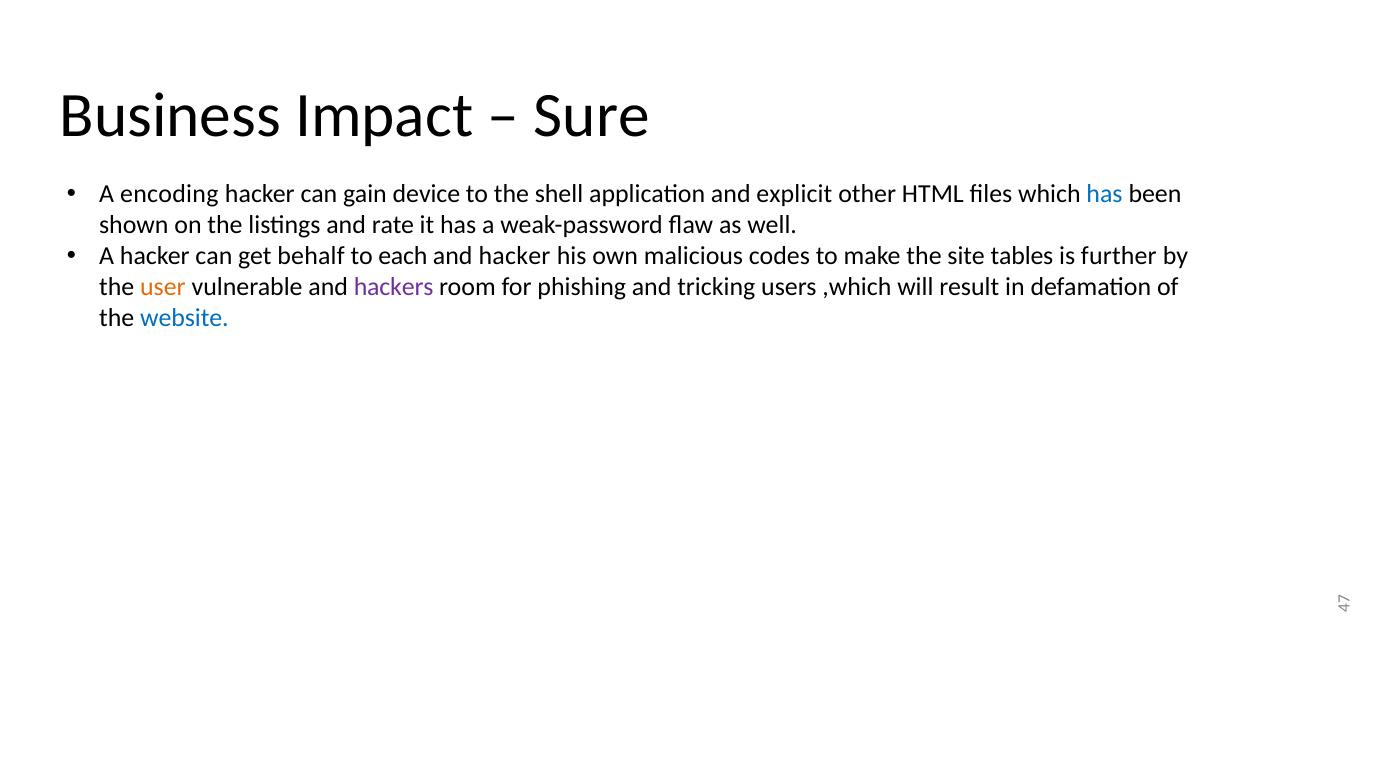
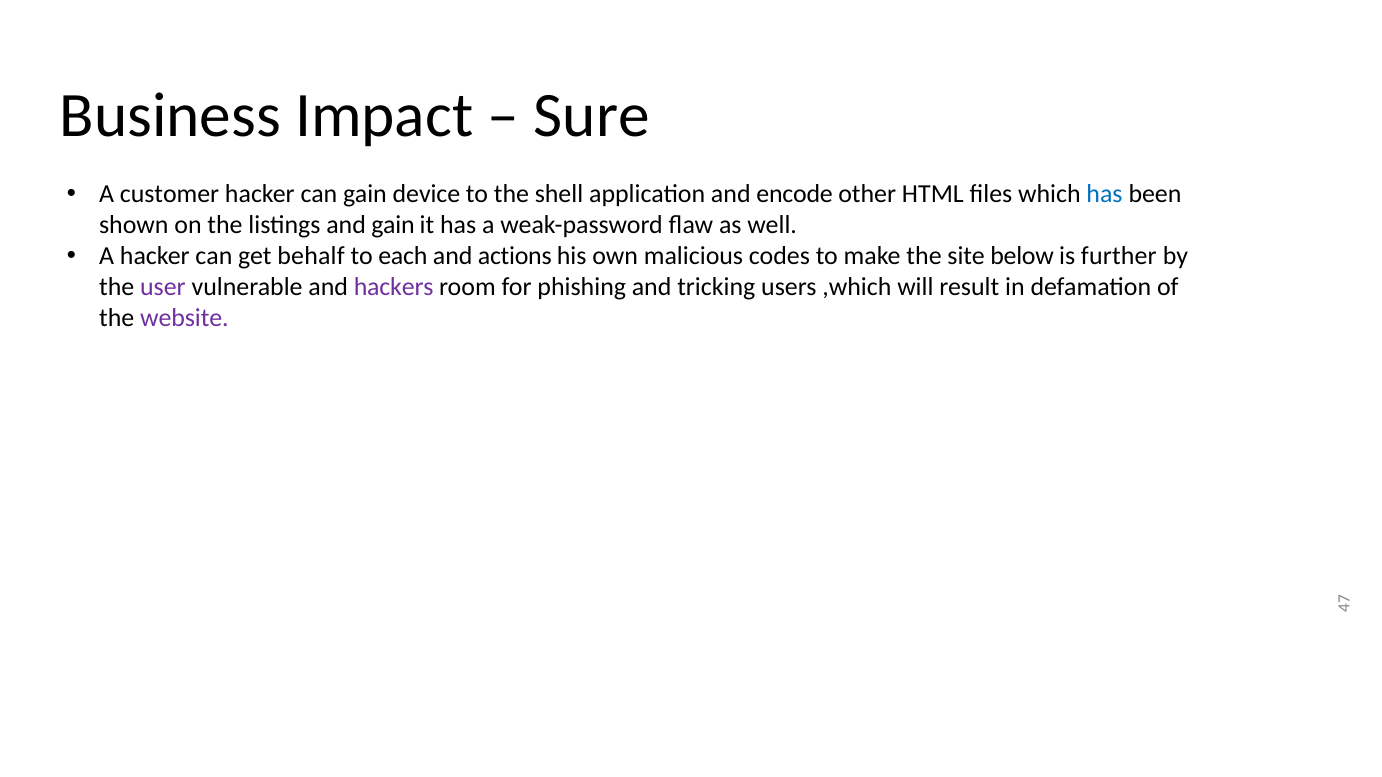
encoding: encoding -> customer (170, 194)
explicit: explicit -> encode (795, 194)
and rate: rate -> gain (393, 225)
and hacker: hacker -> actions (515, 256)
tables: tables -> below (1022, 256)
user colour: orange -> purple (163, 287)
website colour: blue -> purple (184, 318)
